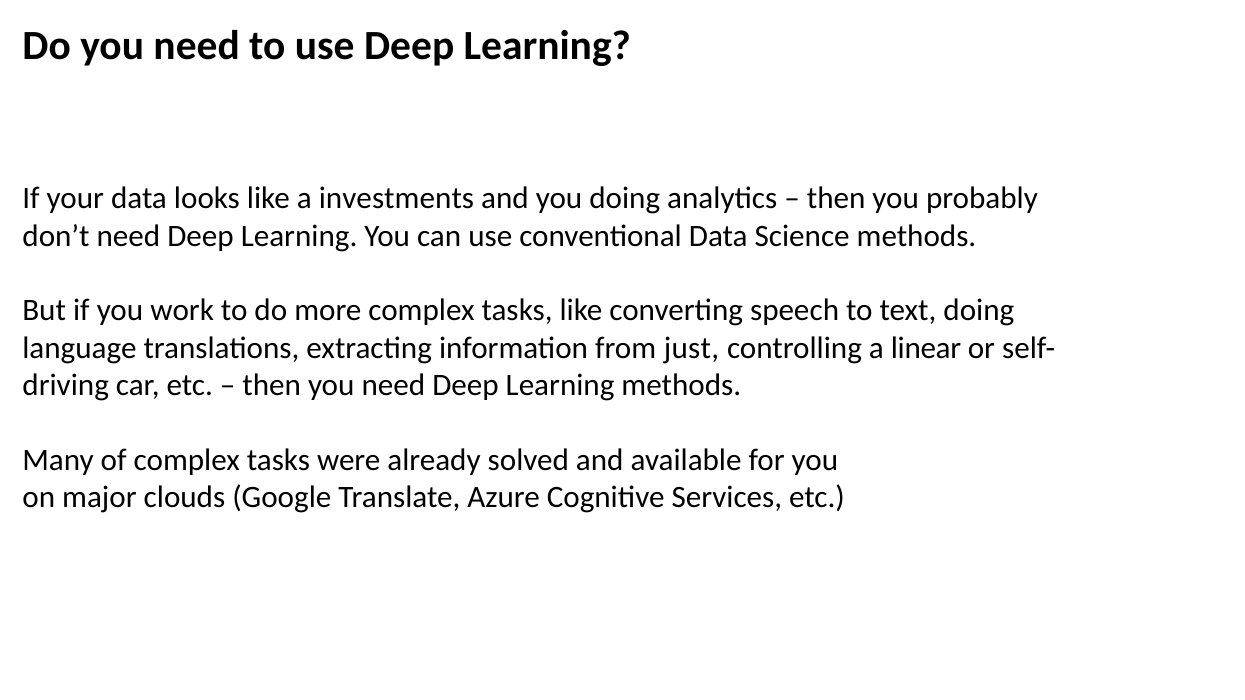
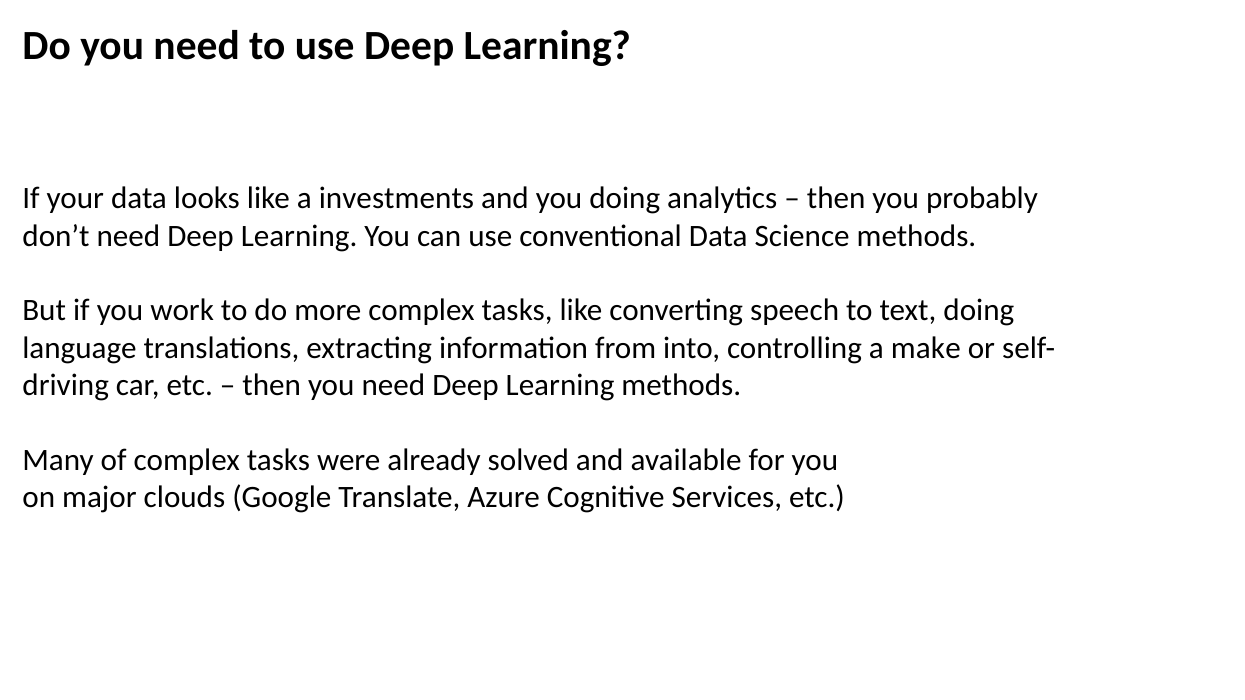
just: just -> into (692, 348)
linear: linear -> make (926, 348)
